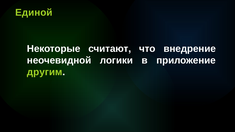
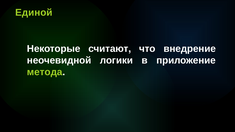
другим: другим -> метода (45, 72)
